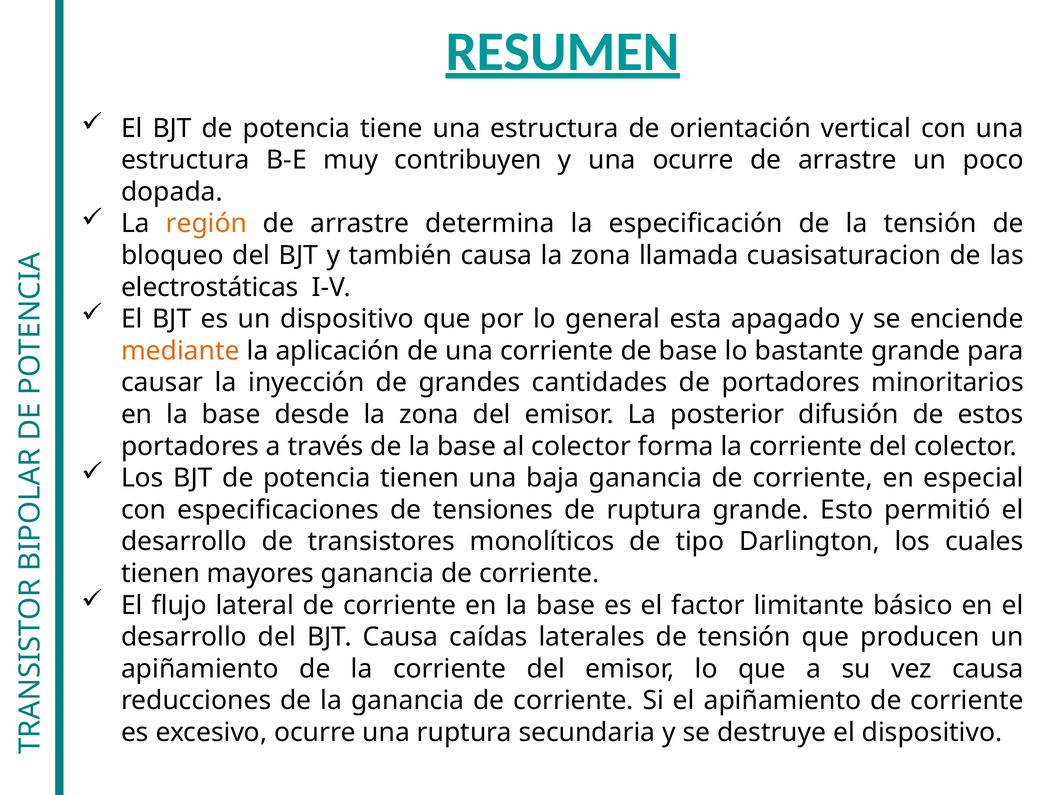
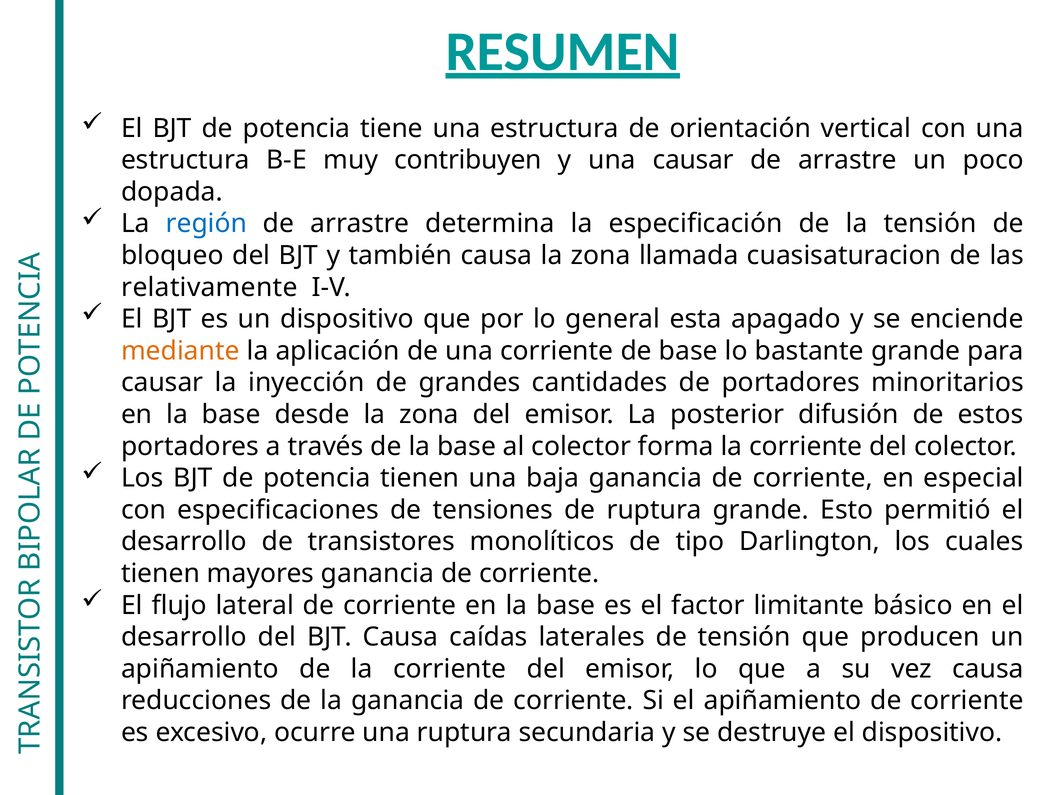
una ocurre: ocurre -> causar (693, 160)
región colour: orange -> blue (206, 224)
electrostáticas: electrostáticas -> relativamente (210, 287)
